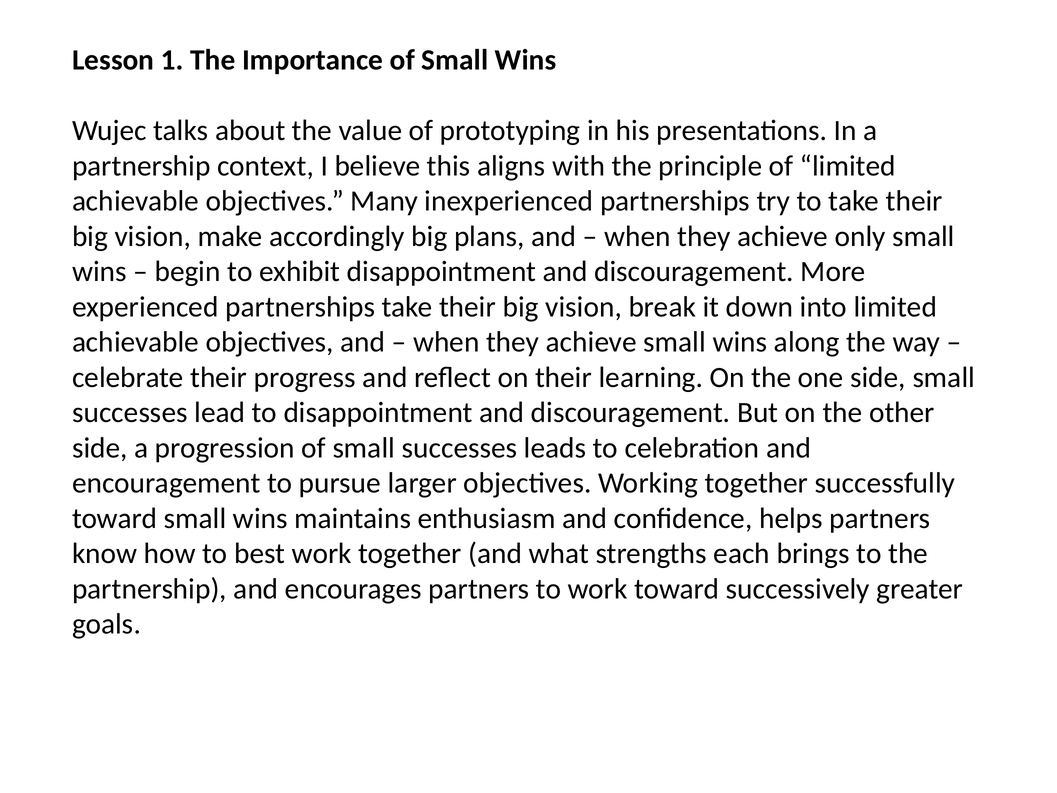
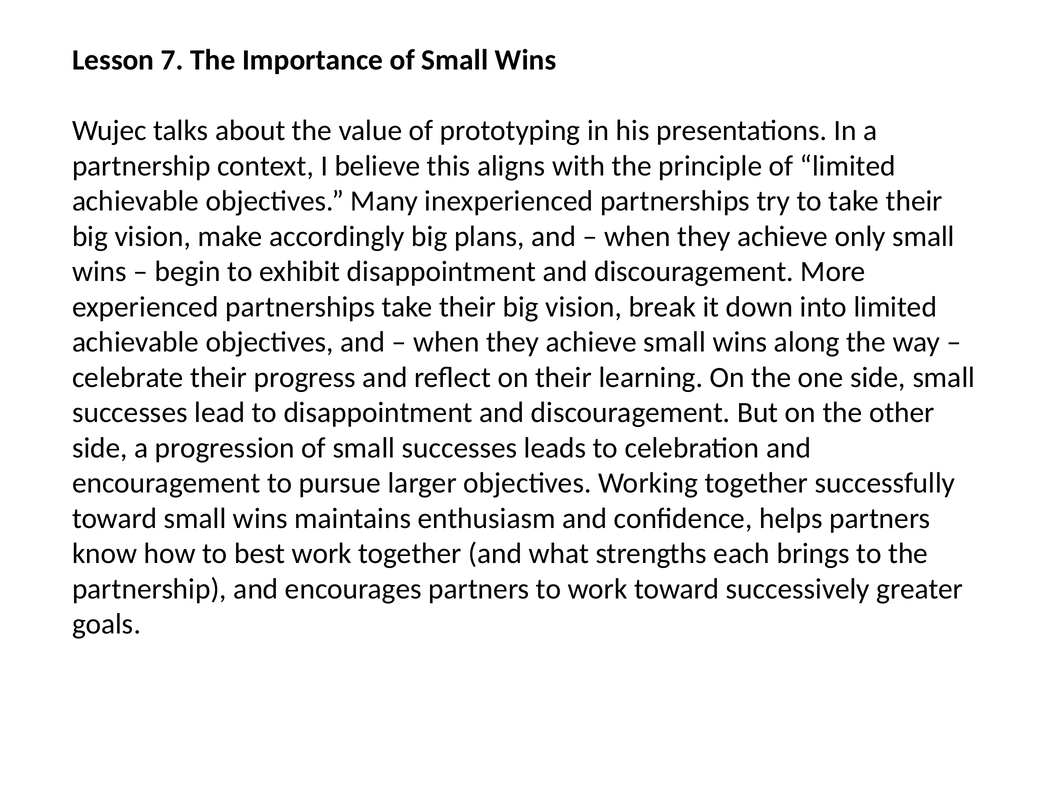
1: 1 -> 7 (172, 60)
